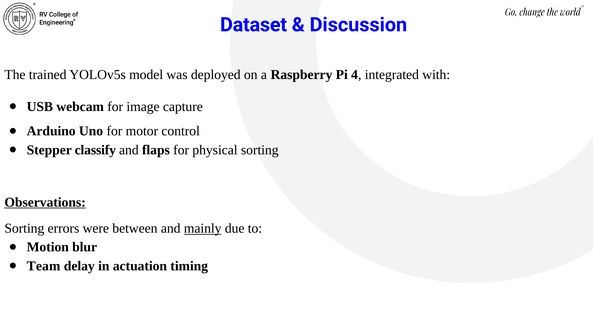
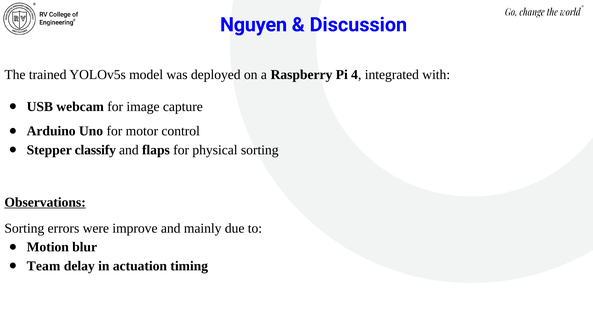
Dataset: Dataset -> Nguyen (254, 25)
between: between -> improve (135, 228)
mainly underline: present -> none (203, 228)
